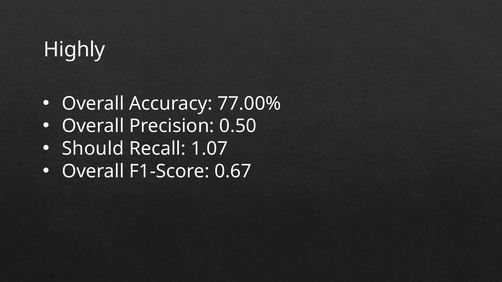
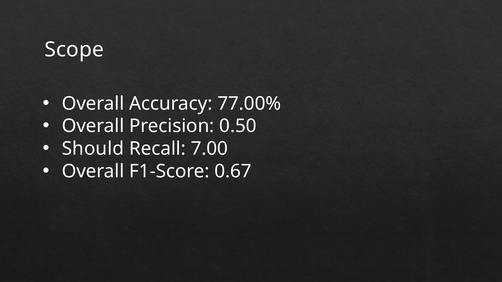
Highly: Highly -> Scope (74, 50)
1.07: 1.07 -> 7.00 (209, 149)
